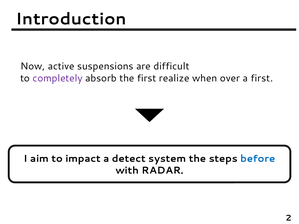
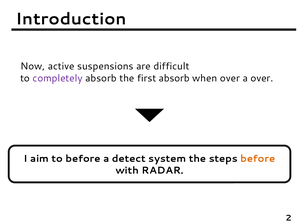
first realize: realize -> absorb (174, 78)
a first: first -> over (262, 78)
to impact: impact -> before (83, 159)
before colour: blue -> orange (258, 159)
